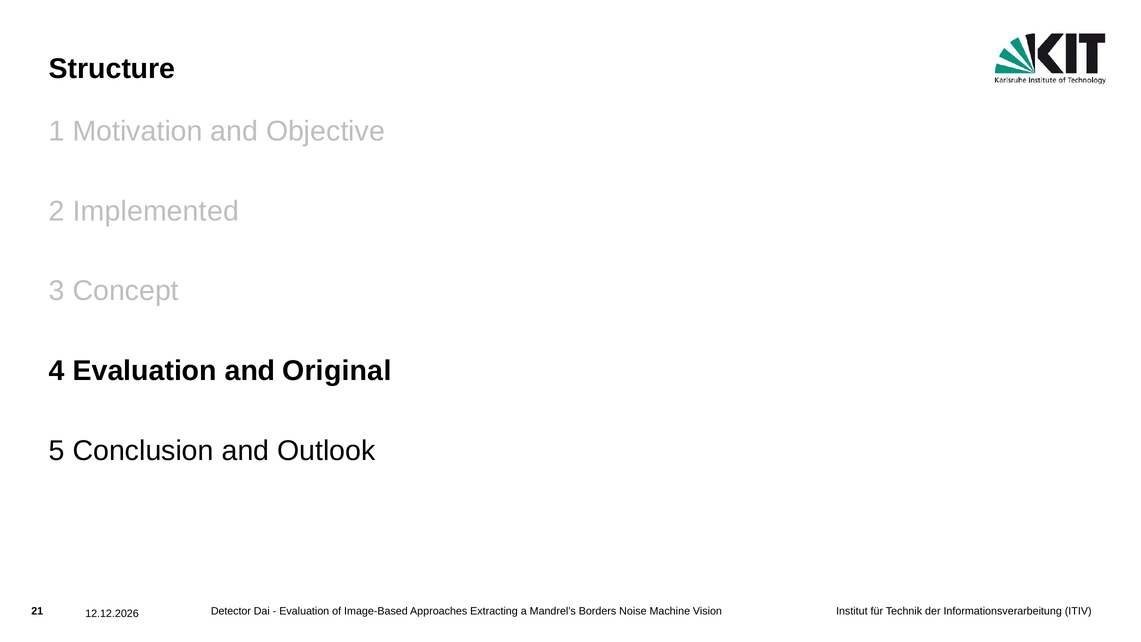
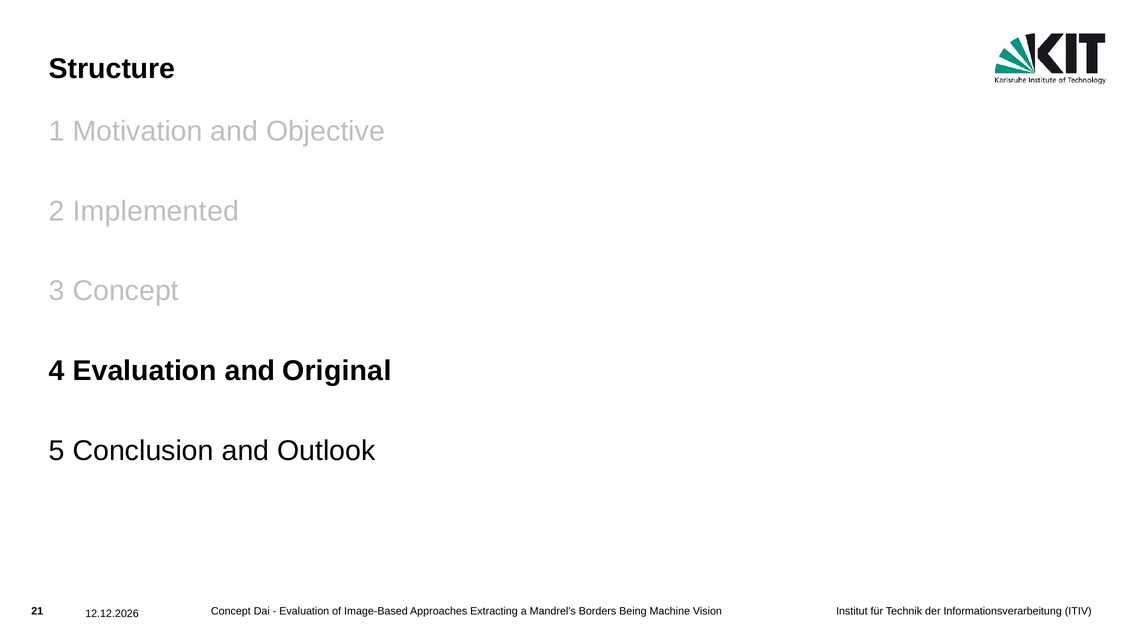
Detector: Detector -> Concept (231, 611)
Noise: Noise -> Being (633, 611)
